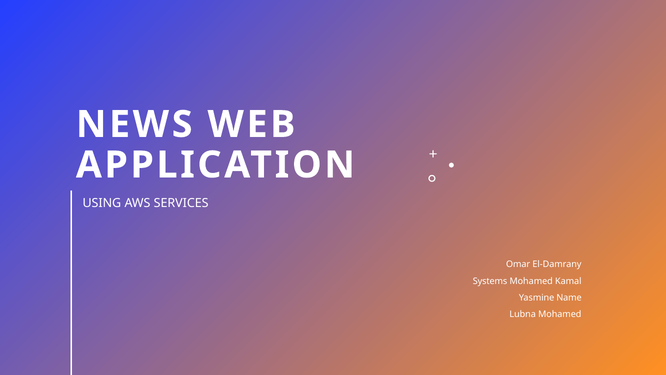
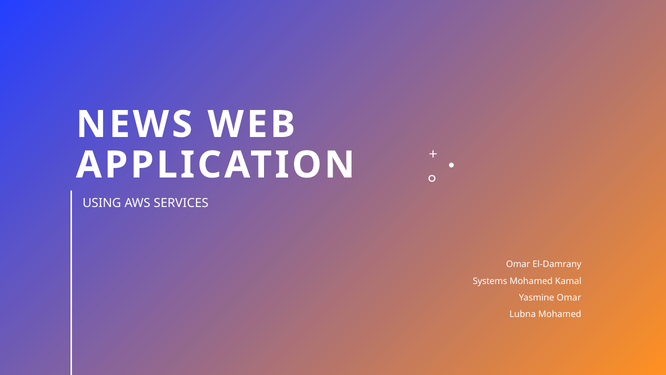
Yasmine Name: Name -> Omar (569, 297)
